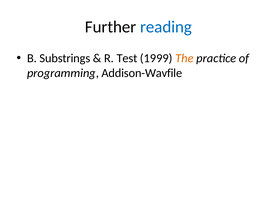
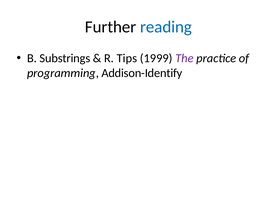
Test: Test -> Tips (127, 58)
The colour: orange -> purple (184, 58)
Addison-Wavfile: Addison-Wavfile -> Addison-Identify (142, 73)
